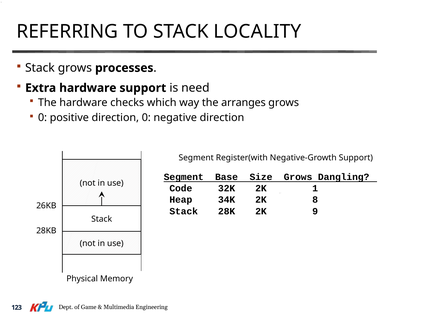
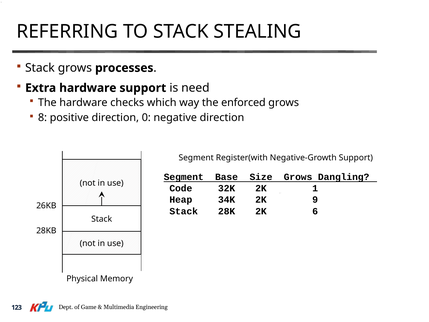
LOCALITY: LOCALITY -> STEALING (258, 31)
arranges: arranges -> enforced (243, 103)
0: 0 -> 8 (42, 118)
8: 8 -> 9 (315, 200)
9: 9 -> 6 (315, 211)
